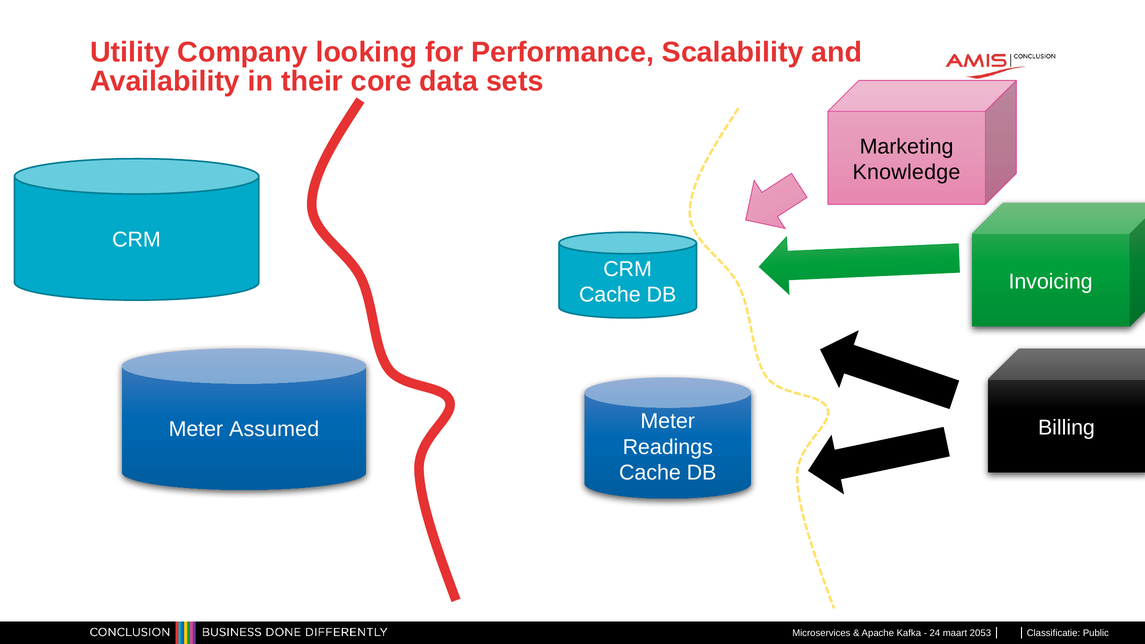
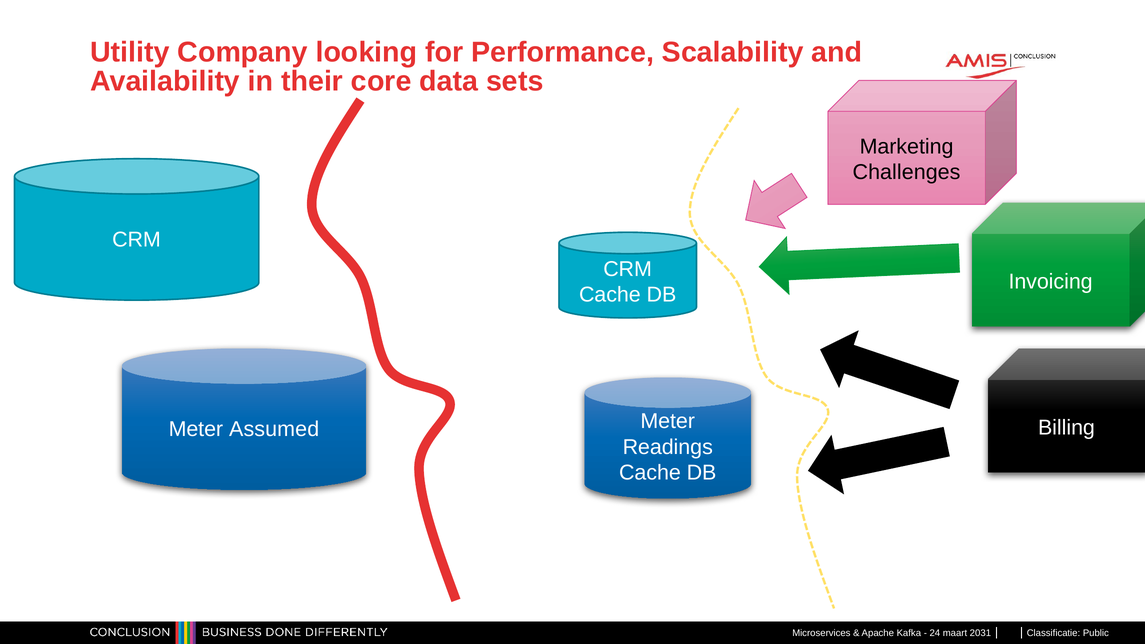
Knowledge: Knowledge -> Challenges (907, 172)
2053: 2053 -> 2031 (980, 633)
